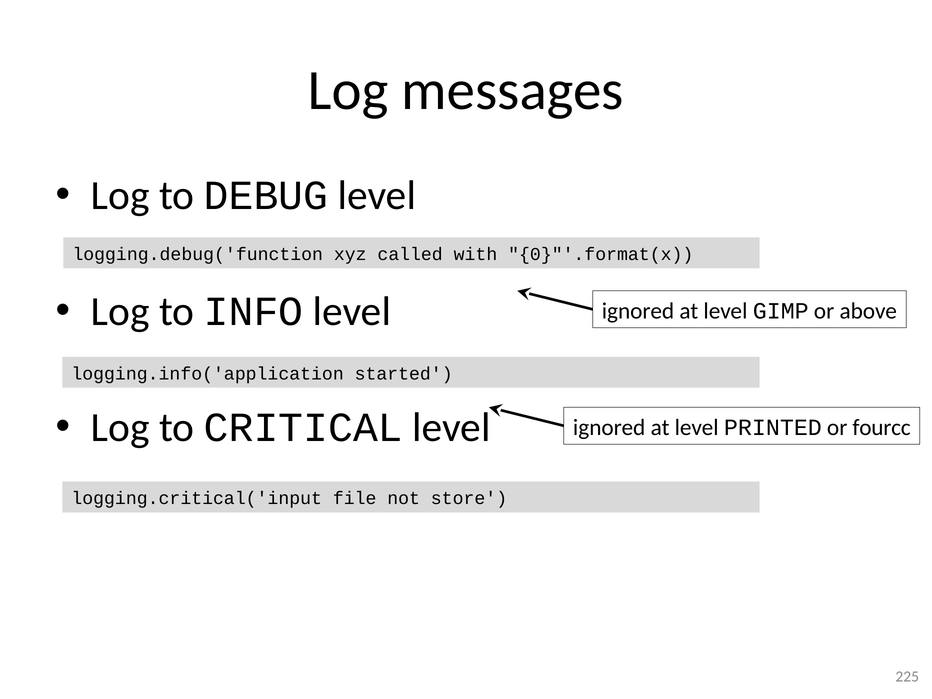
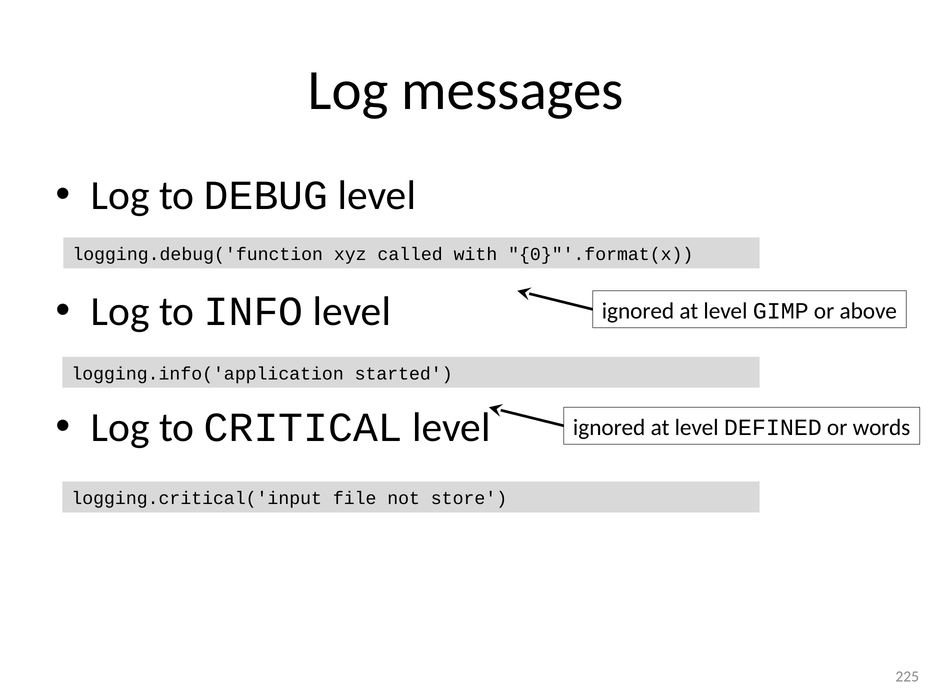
PRINTED: PRINTED -> DEFINED (773, 427)
fourcc: fourcc -> words (881, 427)
